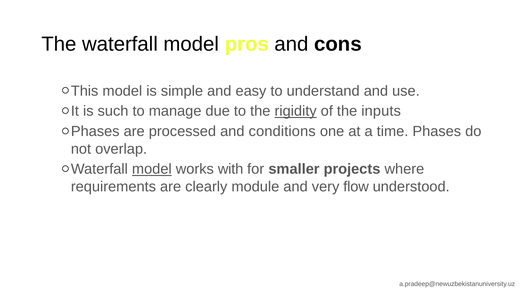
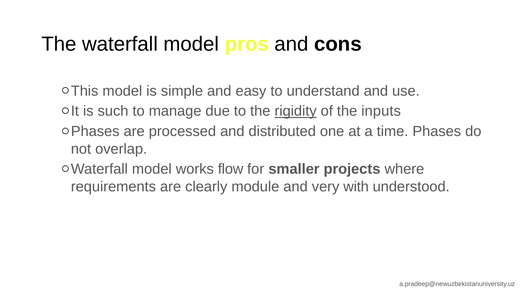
conditions: conditions -> distributed (282, 132)
model underline: present -> none (152, 169)
with: with -> flow (231, 169)
flow: flow -> with (356, 187)
